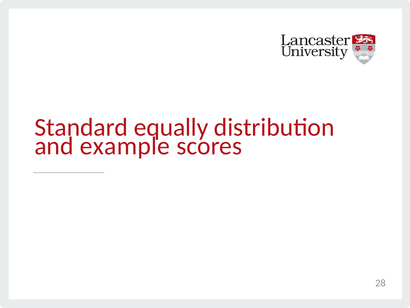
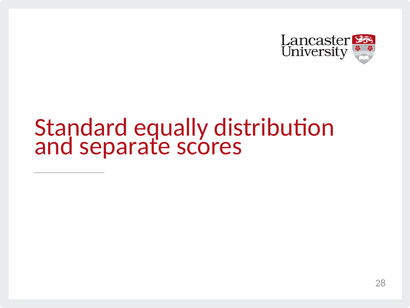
example: example -> separate (125, 146)
